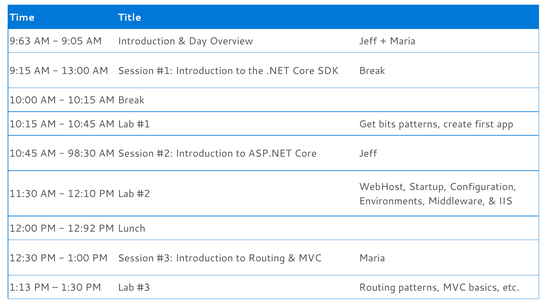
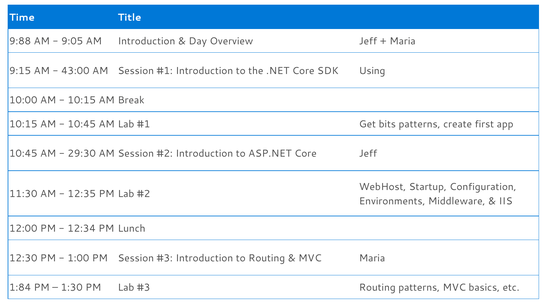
9:63: 9:63 -> 9:88 (20, 41)
13:00: 13:00 -> 43:00 (75, 71)
SDK Break: Break -> Using (372, 71)
98:30: 98:30 -> 29:30 (82, 153)
12:10: 12:10 -> 12:35 (82, 194)
12:92: 12:92 -> 12:34 (81, 228)
1:13: 1:13 -> 1:84 (20, 287)
